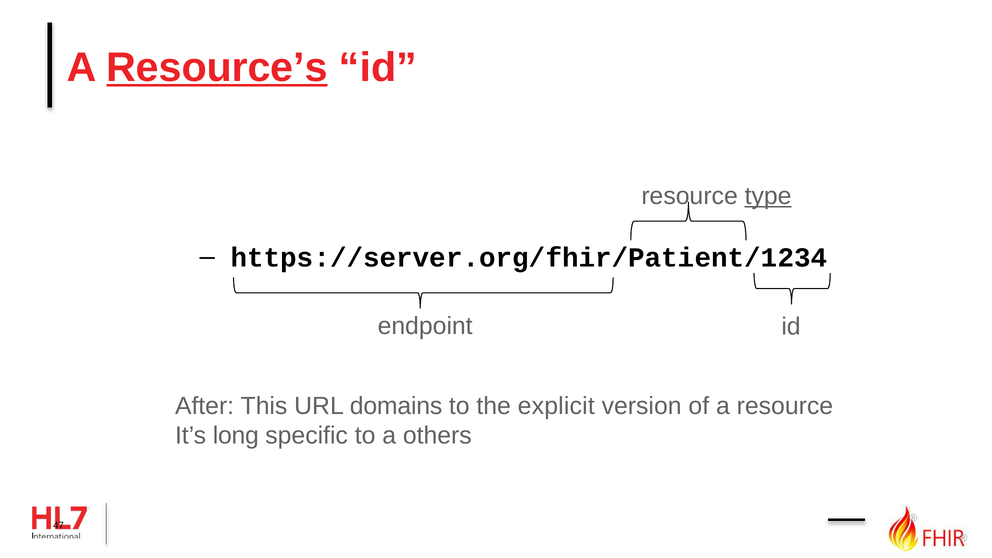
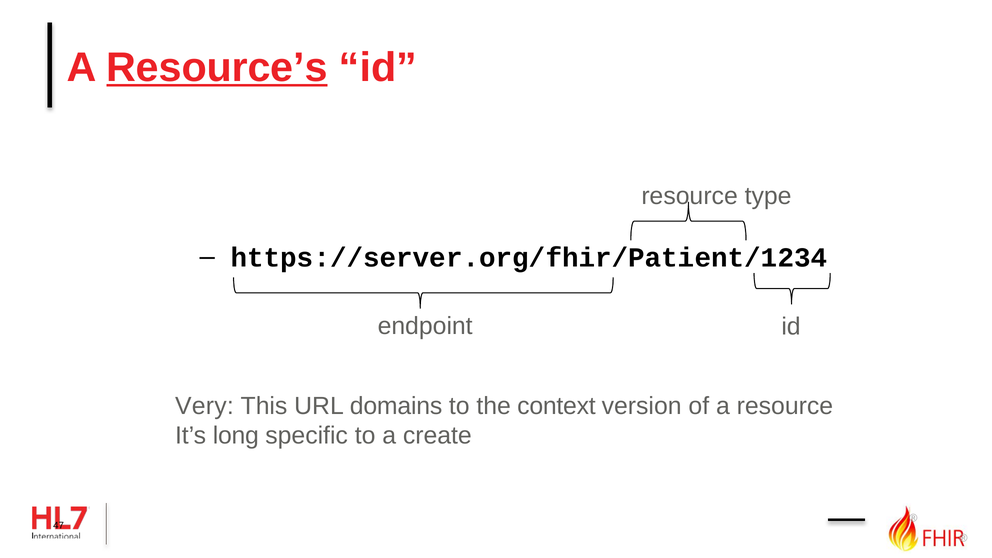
type underline: present -> none (768, 196)
After: After -> Very (204, 406)
explicit: explicit -> context (556, 406)
others: others -> create (437, 436)
